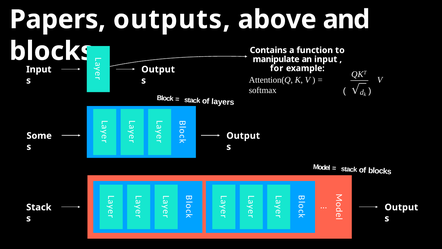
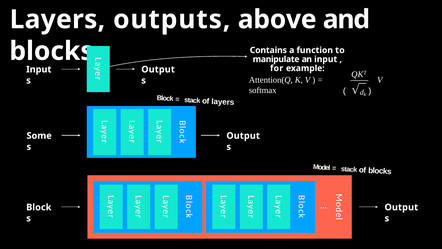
Papers: Papers -> Layers (57, 19)
Stack: Stack -> Block (39, 207)
